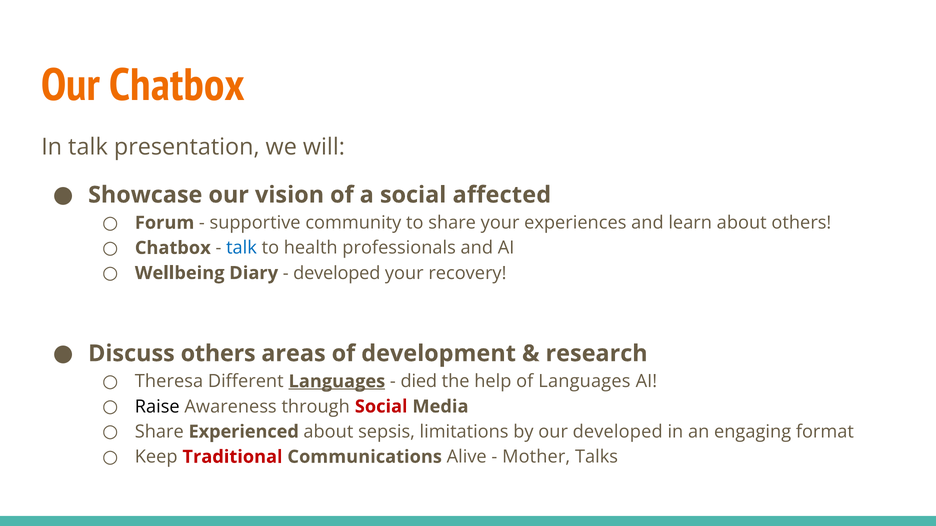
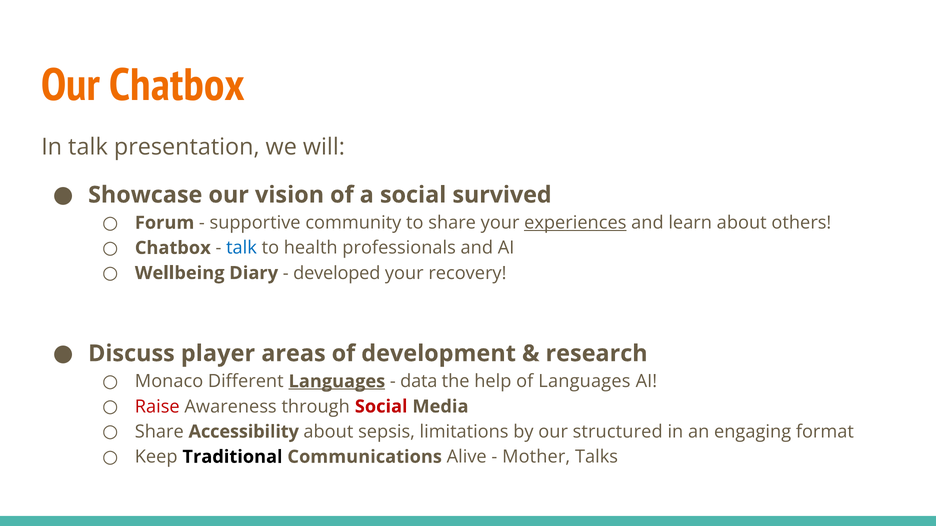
affected: affected -> survived (502, 195)
experiences underline: none -> present (575, 223)
Discuss others: others -> player (218, 354)
Theresa: Theresa -> Monaco (169, 382)
died: died -> data (419, 382)
Raise colour: black -> red (157, 407)
Experienced: Experienced -> Accessibility (244, 432)
our developed: developed -> structured (618, 432)
Traditional colour: red -> black (233, 457)
